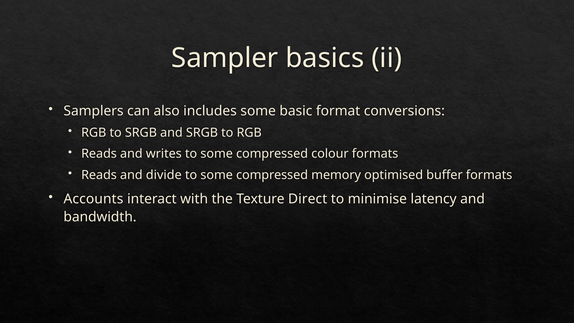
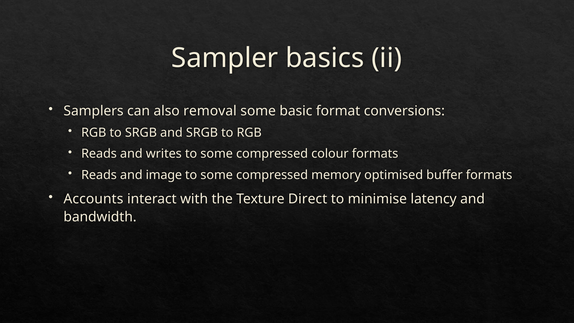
includes: includes -> removal (210, 111)
divide: divide -> image (164, 175)
